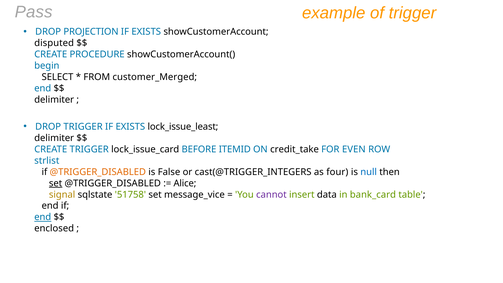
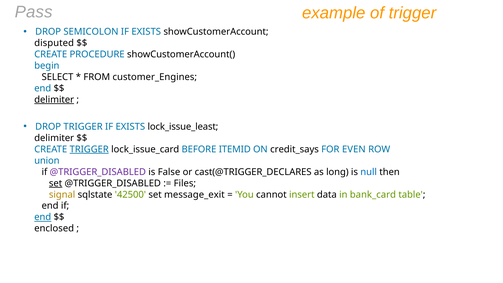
PROJECTION: PROJECTION -> SEMICOLON (91, 32)
customer_Merged: customer_Merged -> customer_Engines (155, 77)
delimiter underline: none -> present (54, 100)
TRIGGER underline: none -> present (89, 149)
credit_take: credit_take -> credit_says (295, 149)
strlist: strlist -> union (47, 161)
@TRIGGER_DISABLED colour: orange -> purple (98, 172)
cast(@TRIGGER_INTEGERS: cast(@TRIGGER_INTEGERS -> cast(@TRIGGER_DECLARES (253, 172)
four: four -> long (337, 172)
Alice: Alice -> Files (185, 183)
51758: 51758 -> 42500 (130, 195)
message_vice: message_vice -> message_exit (194, 195)
cannot colour: purple -> black (271, 195)
